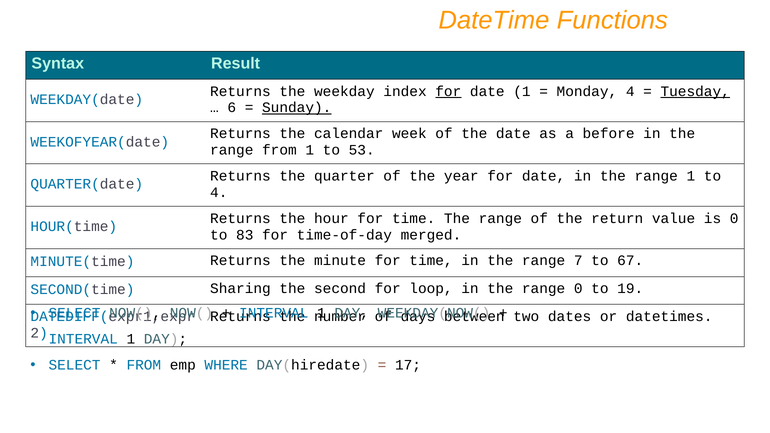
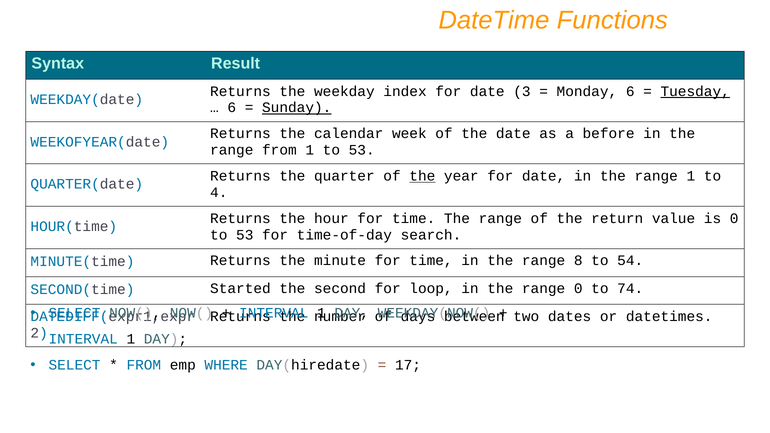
for underline: present -> none (448, 91)
date 1: 1 -> 3 (522, 91)
Monday 4: 4 -> 6 (630, 91)
the underline: none -> present (422, 176)
83: 83 -> 53 (245, 235)
merged: merged -> search (431, 235)
7: 7 -> 8 (578, 261)
67: 67 -> 54 (630, 261)
Sharing: Sharing -> Started (240, 289)
19: 19 -> 74 (630, 289)
